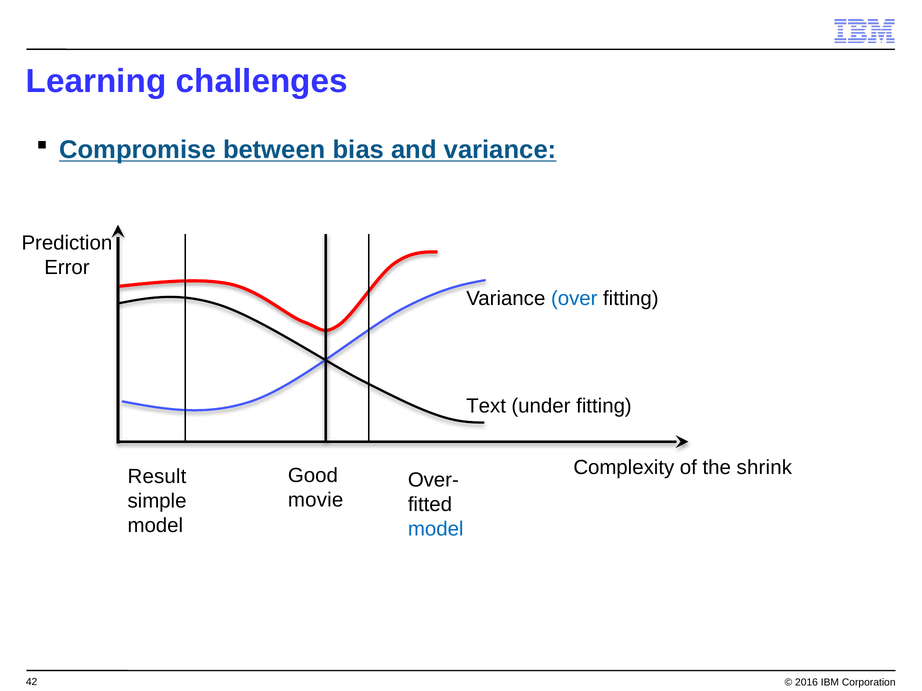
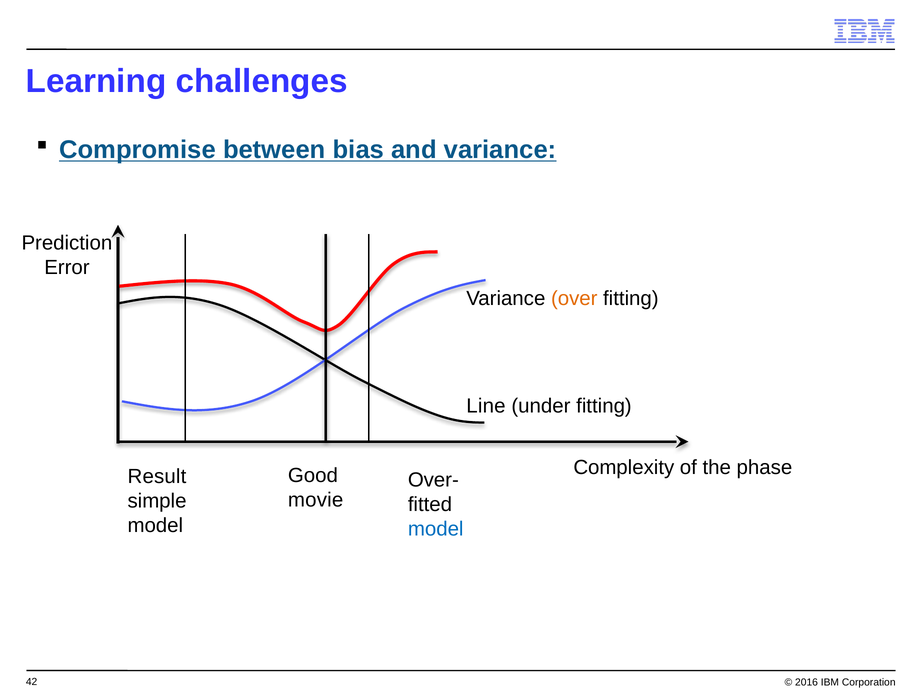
over colour: blue -> orange (574, 299)
Text: Text -> Line (486, 406)
shrink: shrink -> phase (764, 468)
